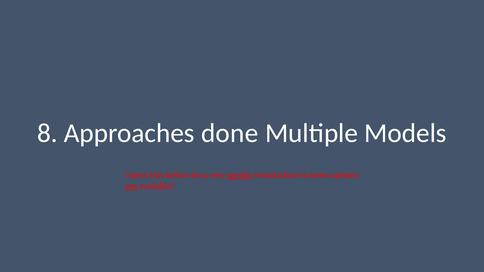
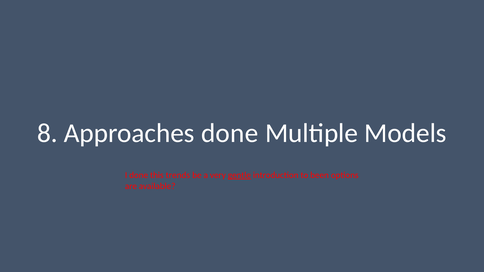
I been: been -> done (139, 175)
before: before -> trends (178, 175)
are underline: present -> none (131, 186)
